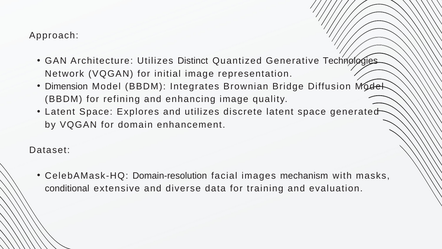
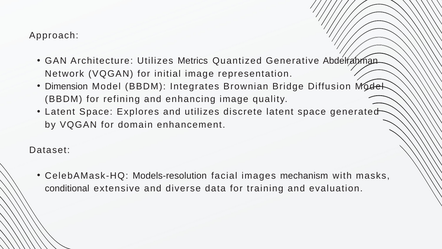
Distinct: Distinct -> Metrics (193, 61)
Technologies: Technologies -> Abdelrahman (350, 61)
Domain-resolution: Domain-resolution -> Models-resolution (170, 175)
